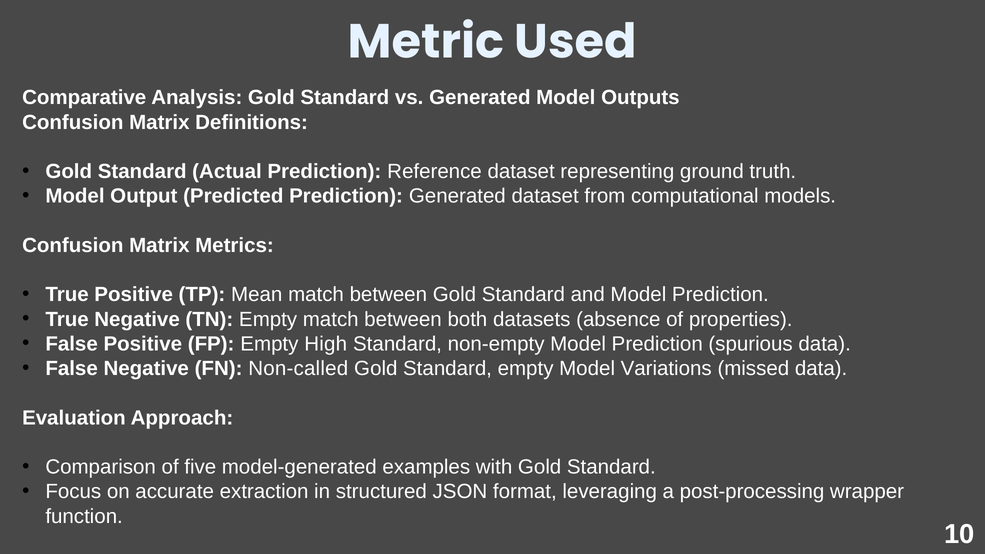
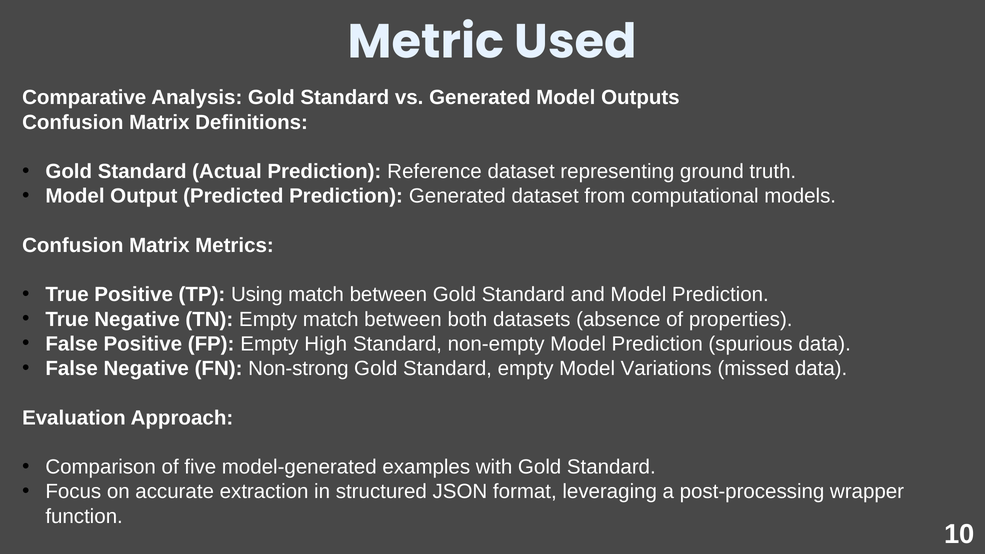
Mean: Mean -> Using (257, 295)
Non-called: Non-called -> Non-strong (298, 369)
